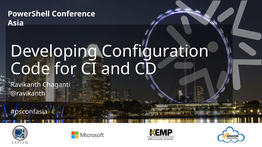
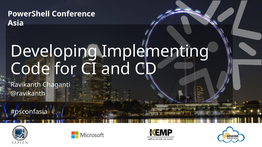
Configuration: Configuration -> Implementing (155, 51)
